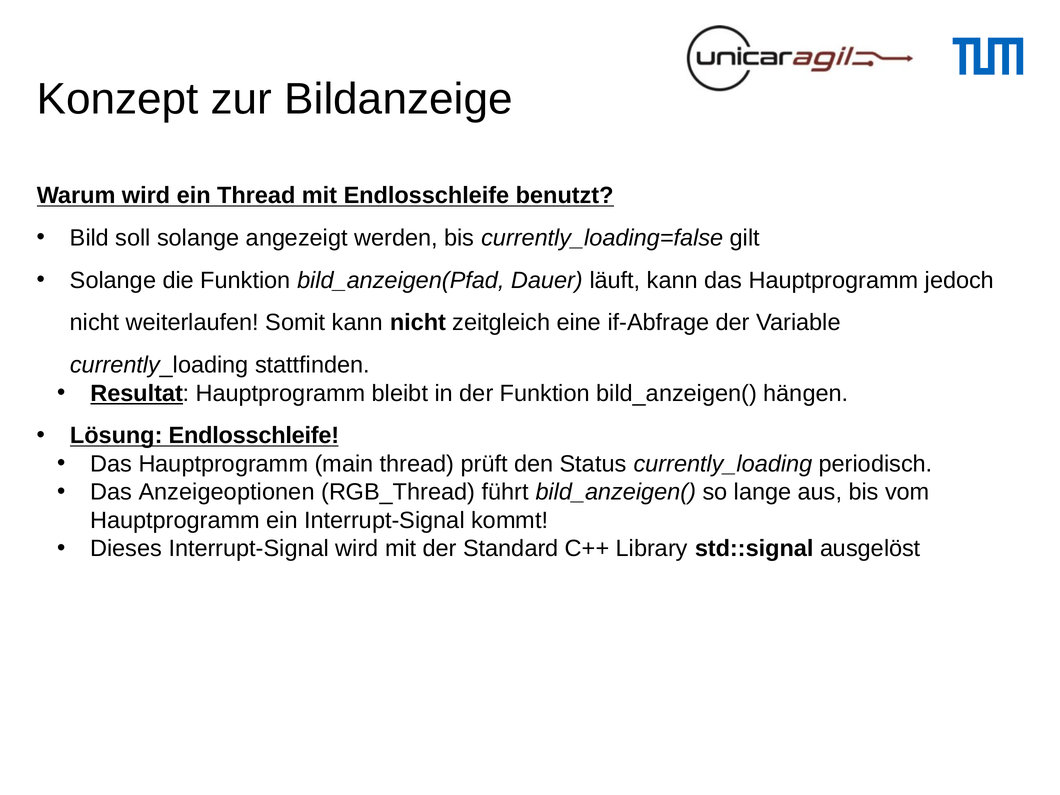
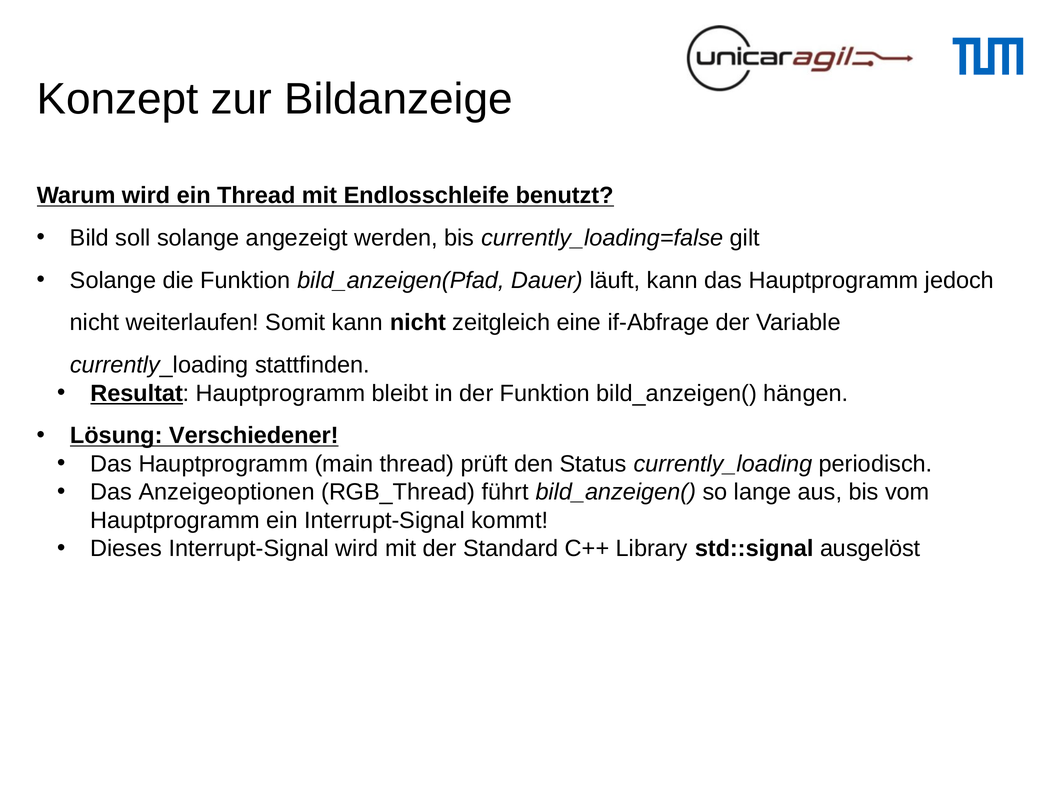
Lösung Endlosschleife: Endlosschleife -> Verschiedener (254, 436)
